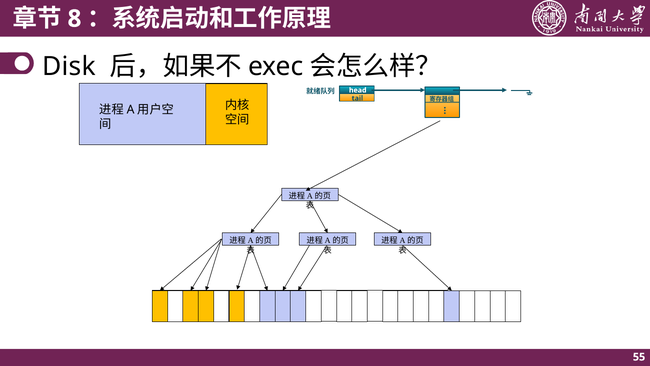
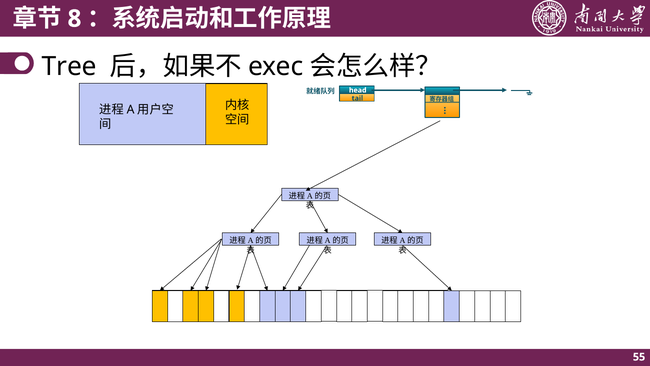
Disk: Disk -> Tree (69, 67)
